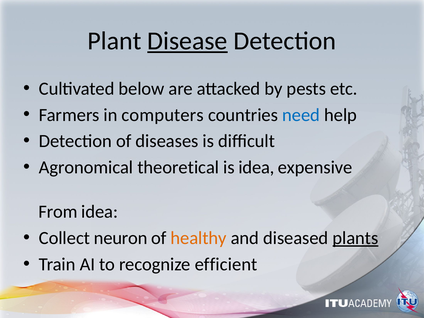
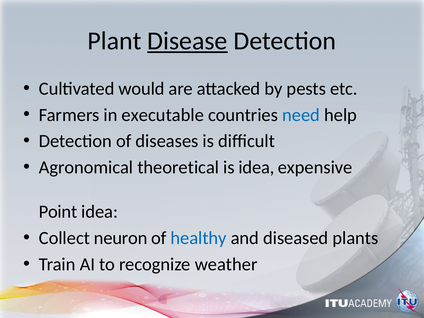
below: below -> would (142, 89)
computers: computers -> executable (163, 115)
From: From -> Point (58, 212)
healthy colour: orange -> blue (199, 238)
plants underline: present -> none (355, 238)
efficient: efficient -> weather (226, 264)
